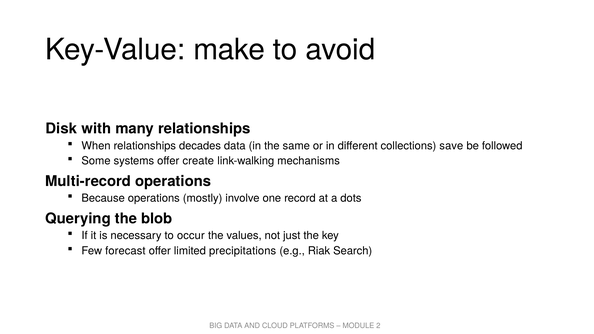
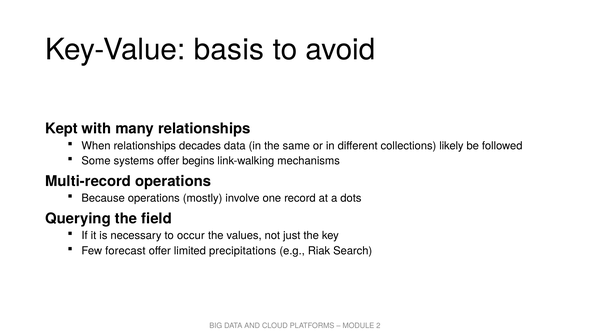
make: make -> basis (229, 50)
Disk: Disk -> Kept (61, 129)
save: save -> likely (451, 146)
create: create -> begins (198, 161)
blob: blob -> field (157, 219)
